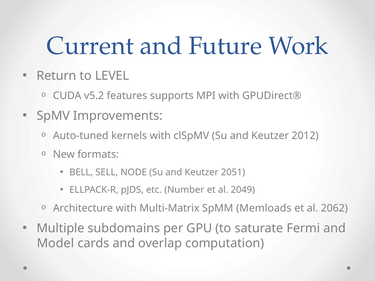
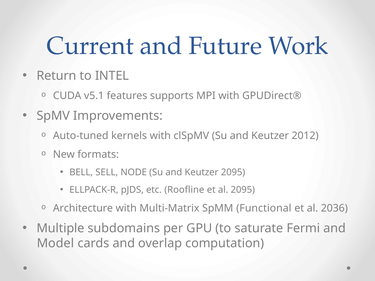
LEVEL: LEVEL -> INTEL (112, 76)
v5.2: v5.2 -> v5.1 (94, 96)
Keutzer 2051: 2051 -> 2095 (233, 173)
Number: Number -> Roofline (184, 190)
al 2049: 2049 -> 2095 (243, 190)
Memloads: Memloads -> Functional (264, 208)
2062: 2062 -> 2036 (334, 208)
